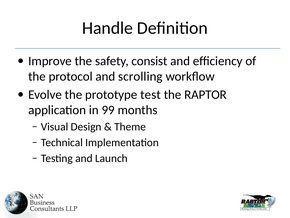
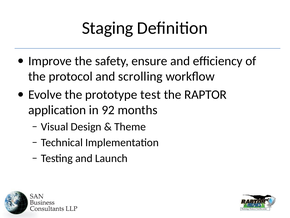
Handle: Handle -> Staging (108, 28)
consist: consist -> ensure (149, 61)
99: 99 -> 92 (108, 110)
